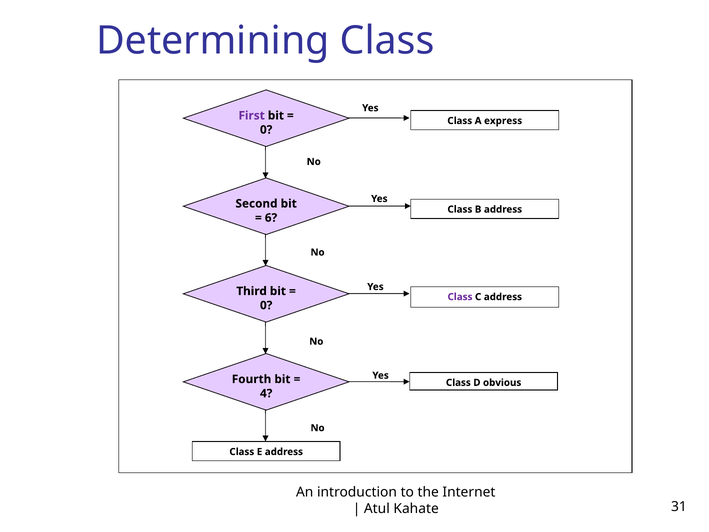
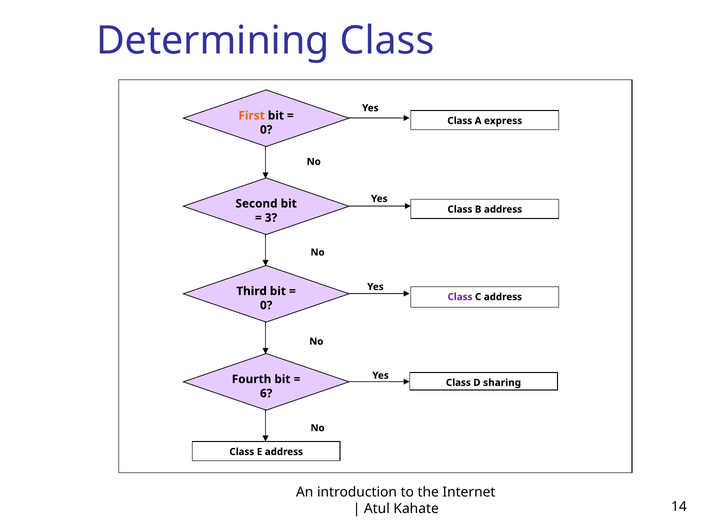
First colour: purple -> orange (252, 116)
6: 6 -> 3 (271, 218)
obvious: obvious -> sharing (502, 382)
4: 4 -> 6 (266, 393)
31: 31 -> 14 (679, 506)
